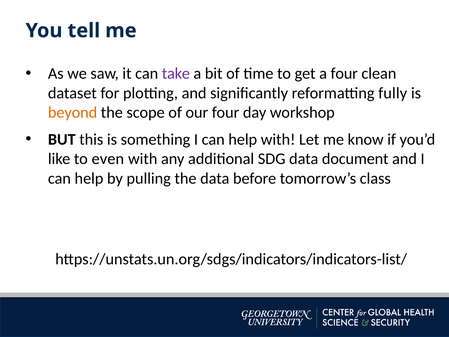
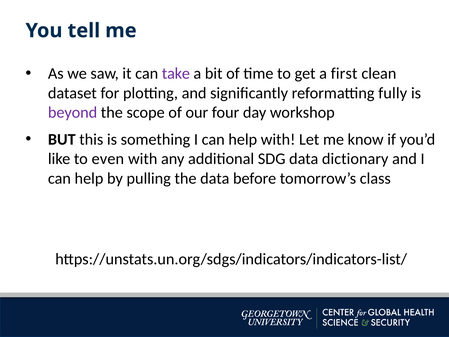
a four: four -> first (344, 73)
beyond colour: orange -> purple (73, 112)
document: document -> dictionary (355, 159)
